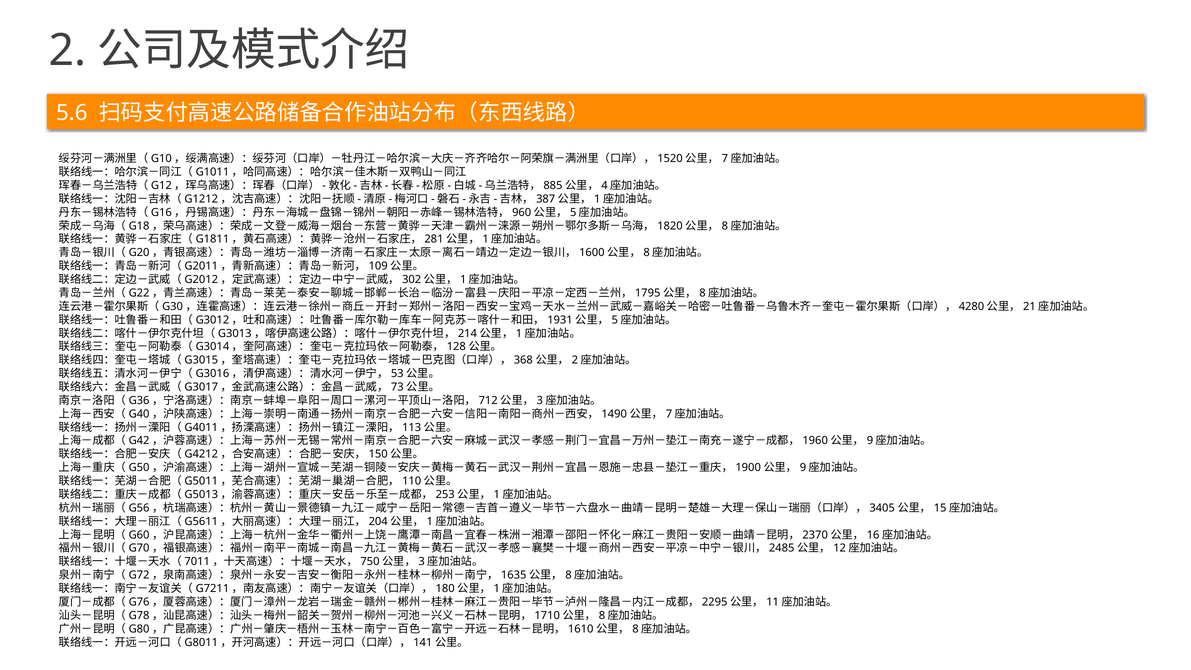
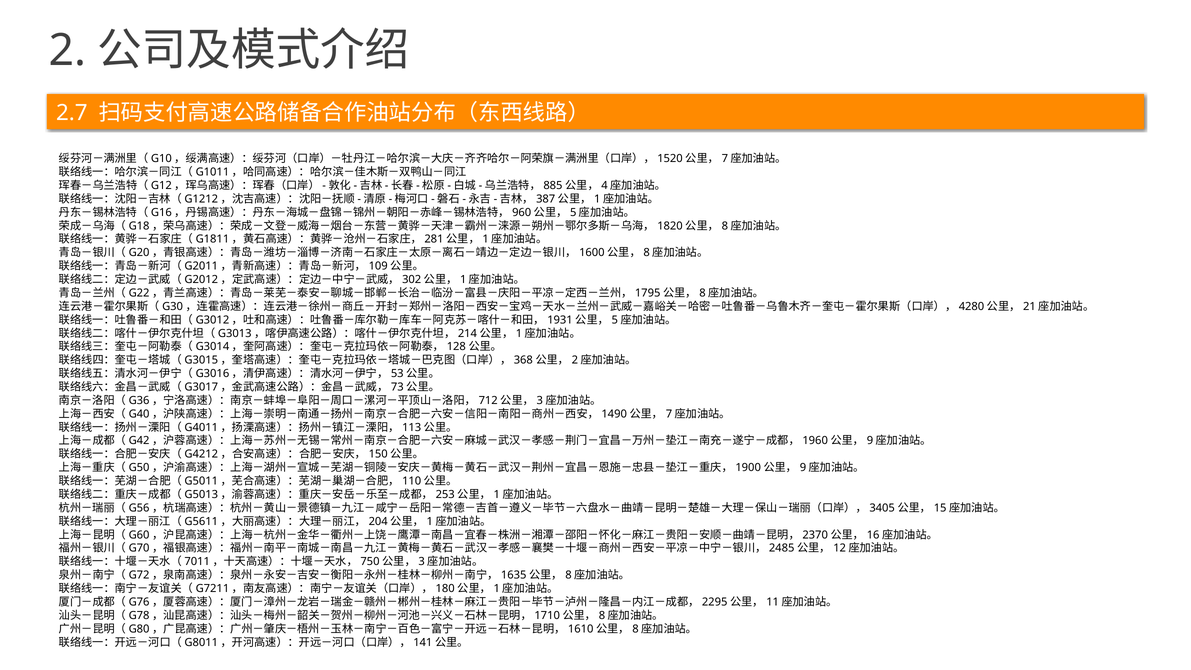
5.6: 5.6 -> 2.7 (72, 113)
